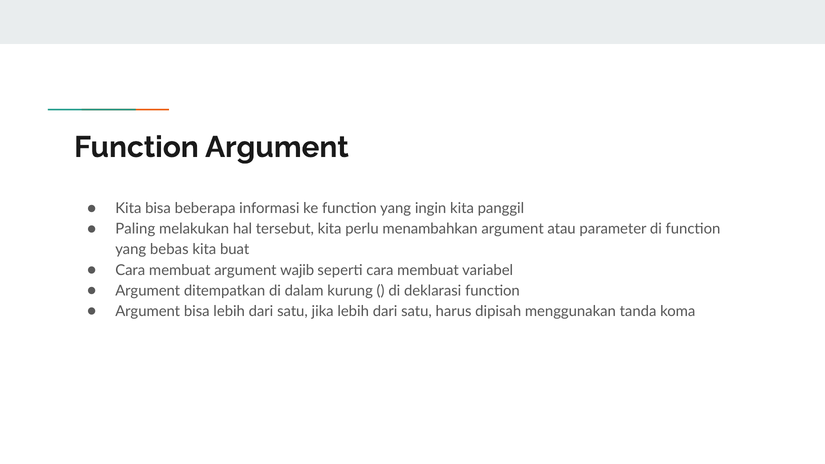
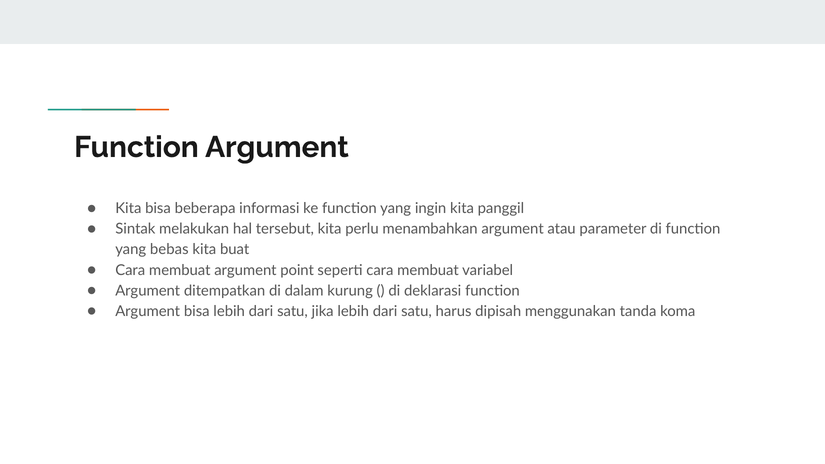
Paling: Paling -> Sintak (135, 229)
wajib: wajib -> point (297, 270)
